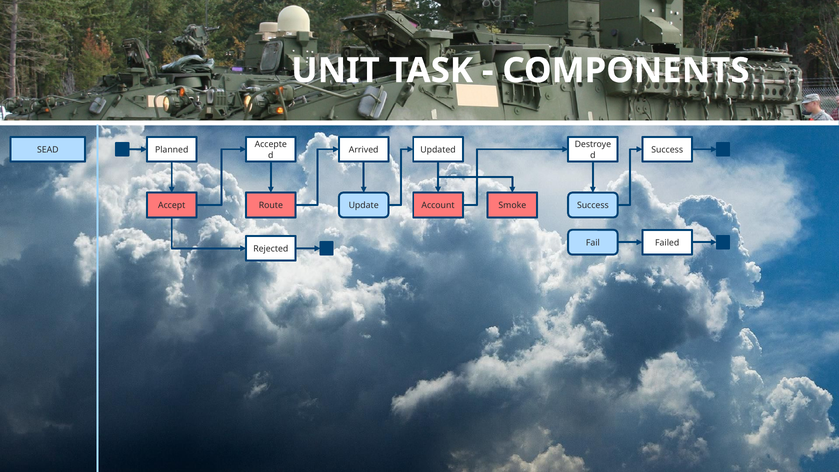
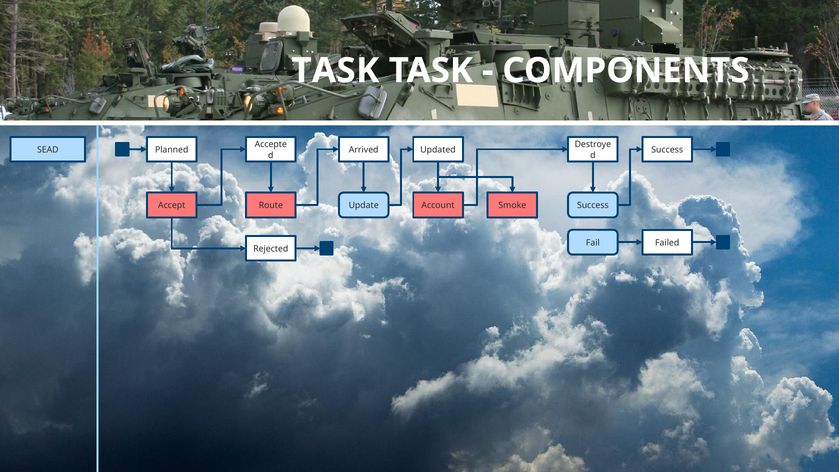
UNIT: UNIT -> TASK (335, 71)
